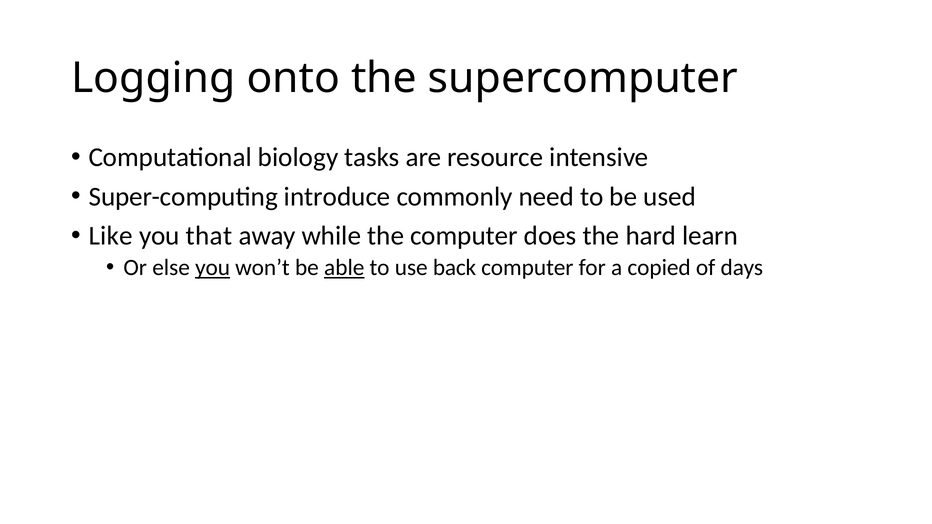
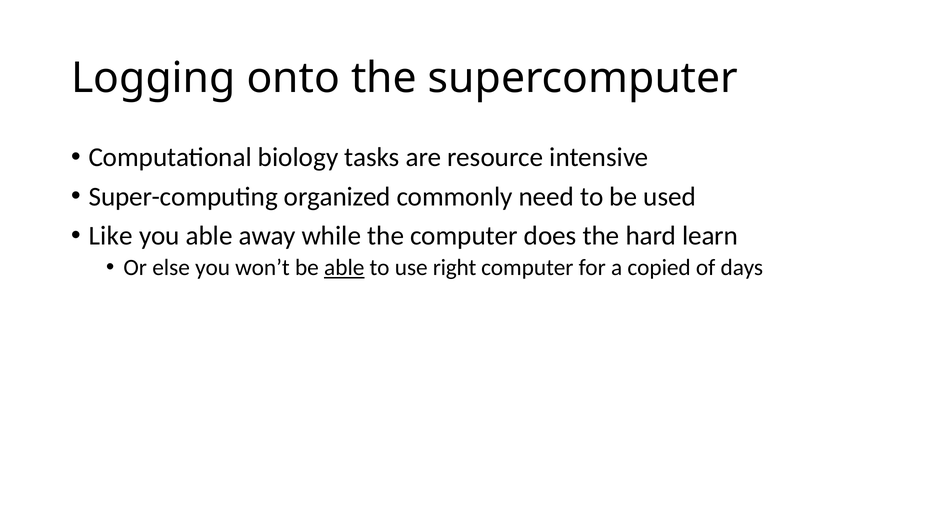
introduce: introduce -> organized (337, 197)
you that: that -> able (209, 236)
you underline: present -> none (213, 268)
back: back -> right (455, 268)
